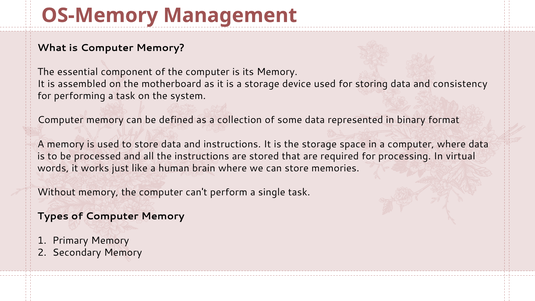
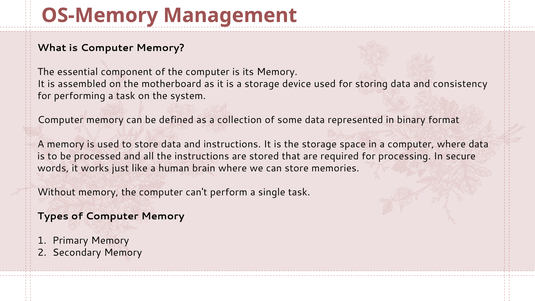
virtual: virtual -> secure (461, 156)
